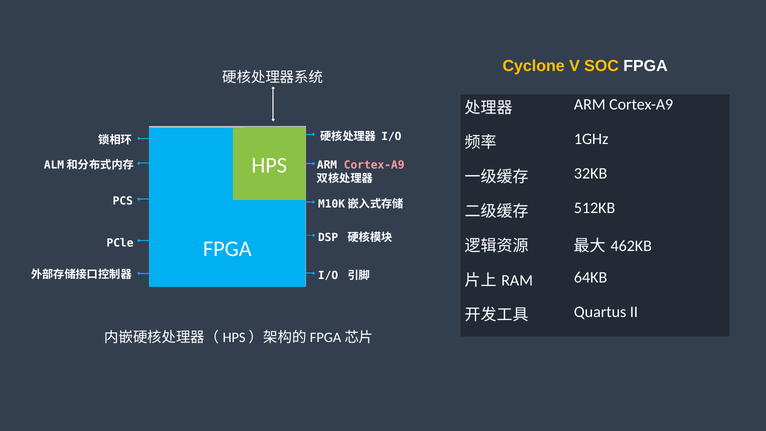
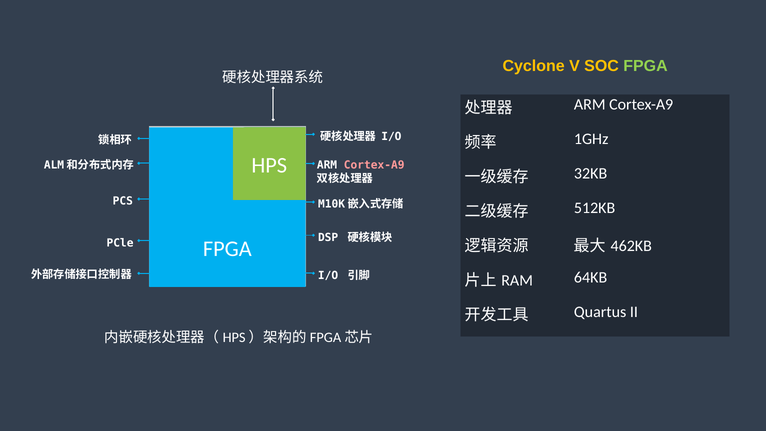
FPGA colour: white -> light green (646, 66)
